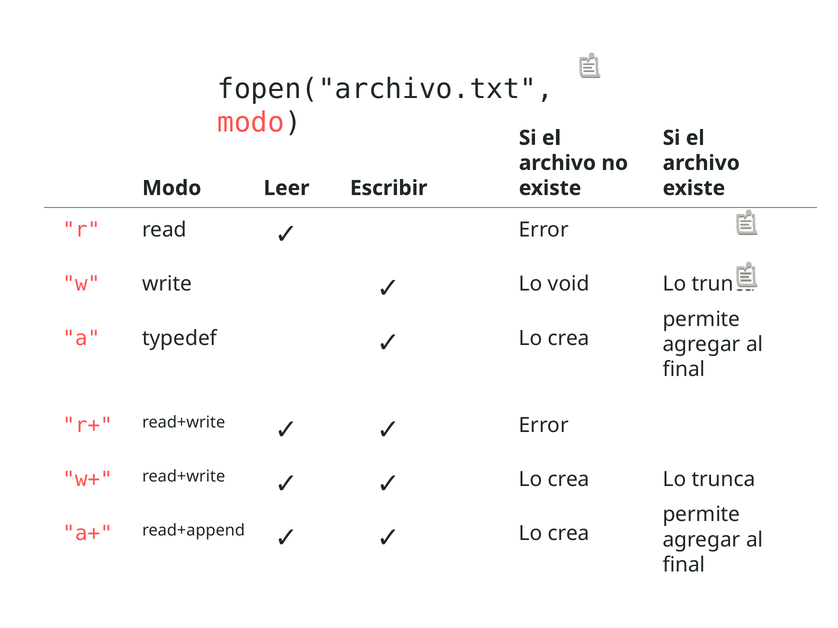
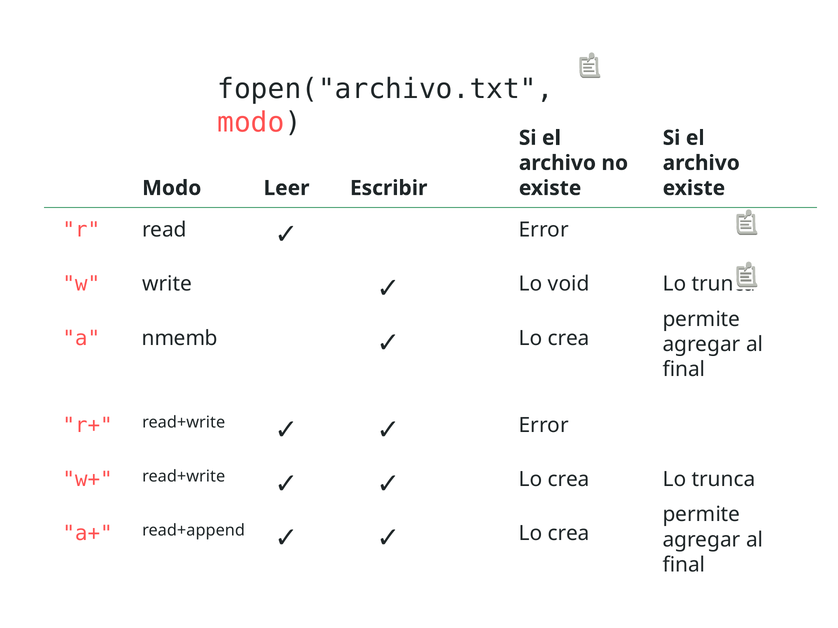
typedef: typedef -> nmemb (180, 338)
